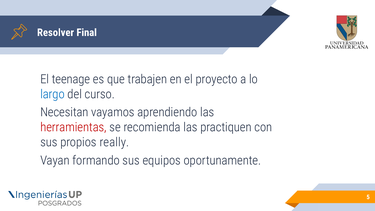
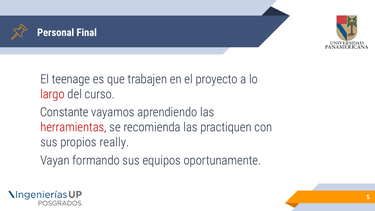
Resolver: Resolver -> Personal (56, 33)
largo colour: blue -> red (52, 94)
Necesitan: Necesitan -> Constante (64, 112)
